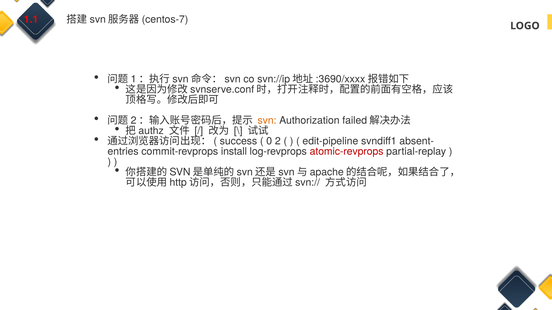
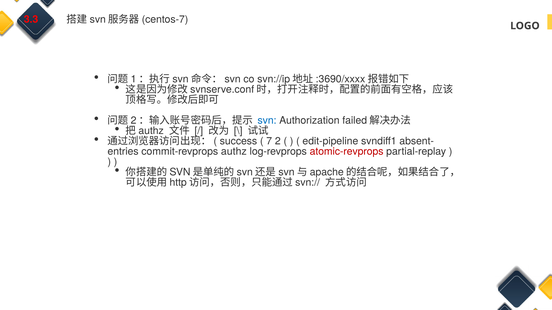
1.1: 1.1 -> 3.3 (31, 20)
svn colour: orange -> blue (267, 121)
0: 0 -> 7 (269, 141)
install: install -> authz (234, 152)
